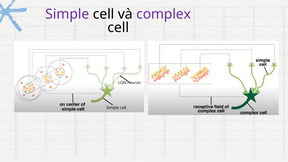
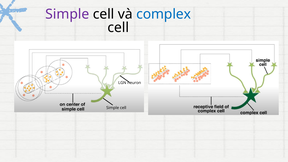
complex colour: purple -> blue (164, 14)
